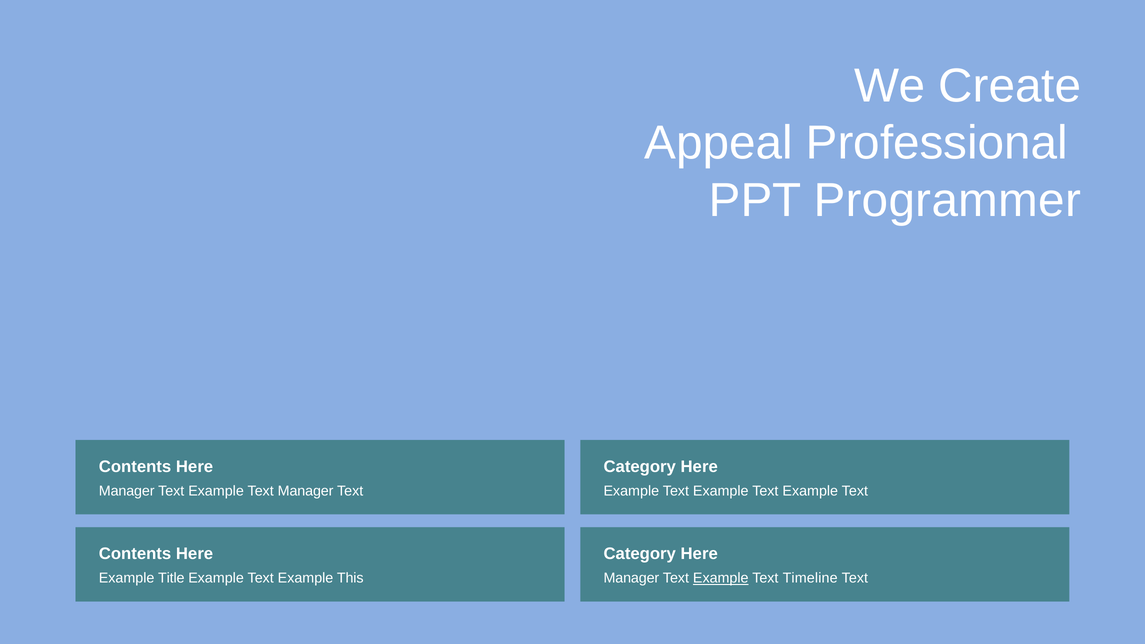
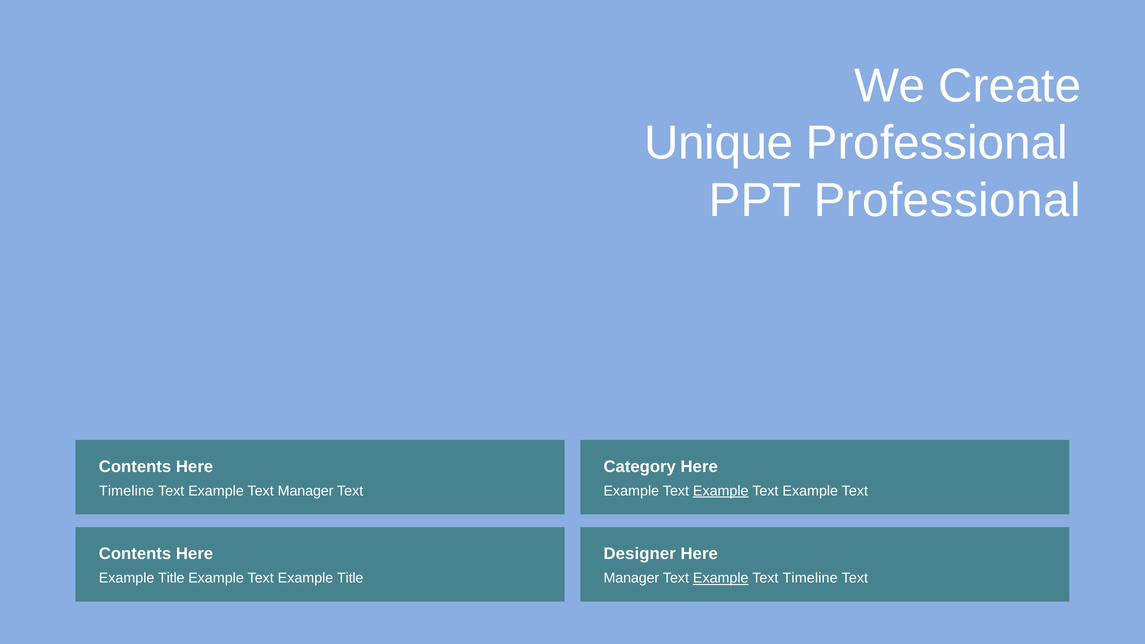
Appeal: Appeal -> Unique (719, 143)
PPT Programmer: Programmer -> Professional (947, 200)
Manager: Manager -> Timeline (127, 491)
Example underline: none -> present (721, 491)
Category: Category -> Designer (640, 554)
Text Example This: This -> Title (350, 578)
